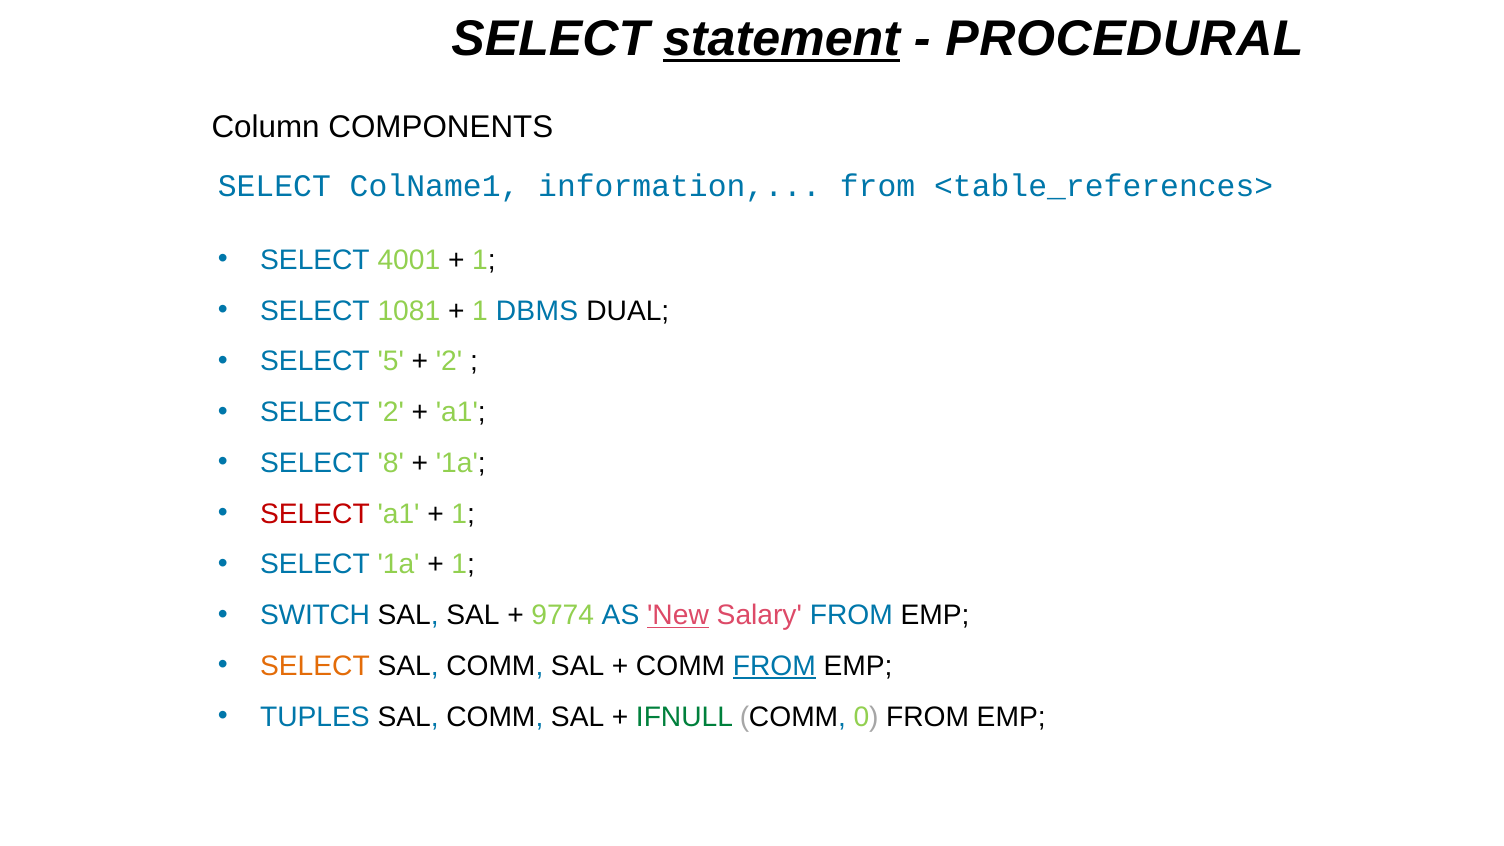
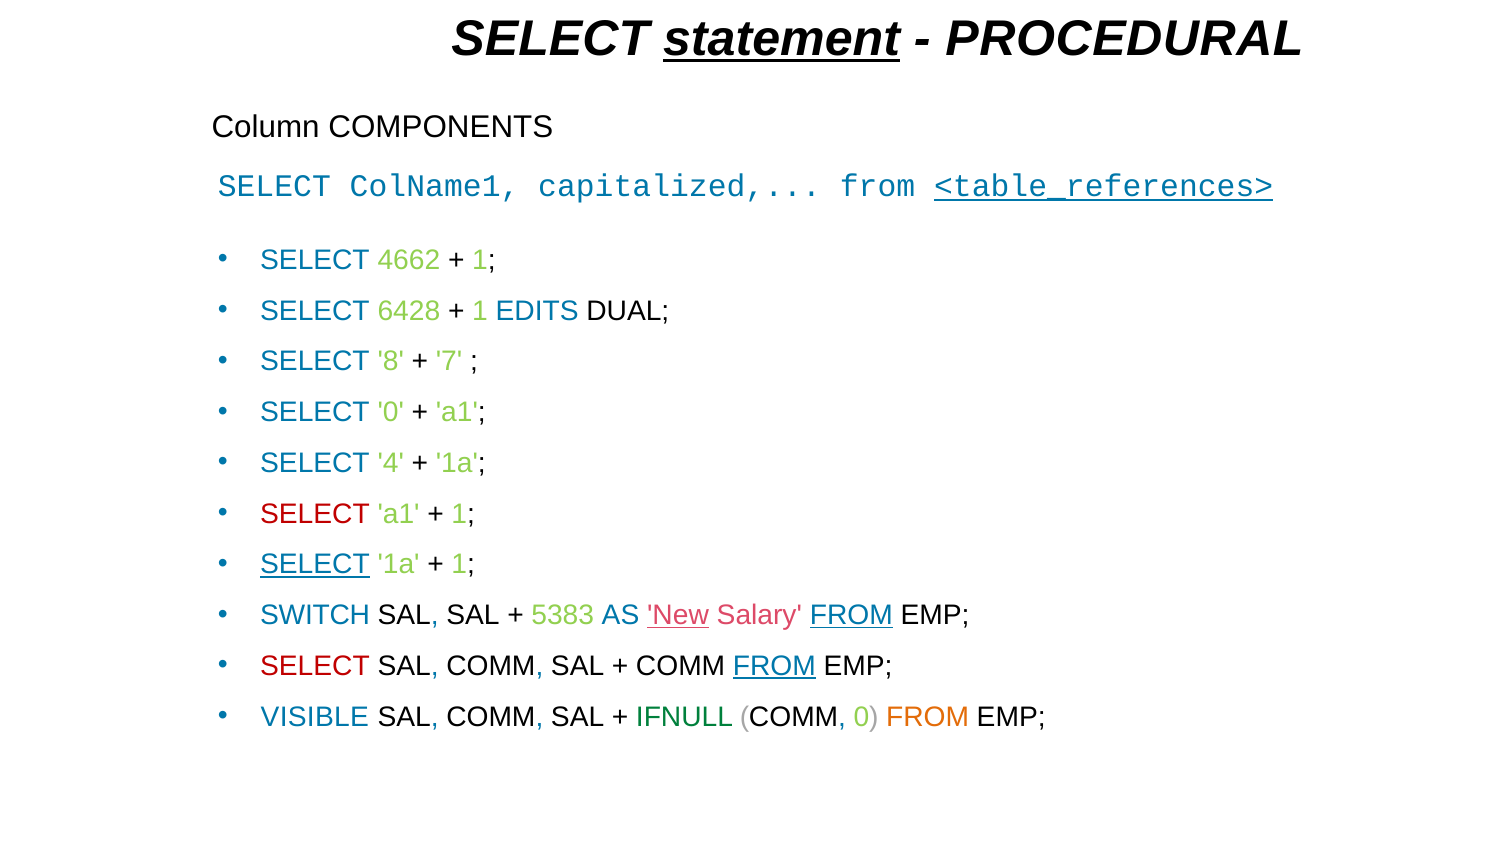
information: information -> capitalized (680, 186)
<table_references> underline: none -> present (1104, 186)
4001: 4001 -> 4662 (409, 260)
1081: 1081 -> 6428 (409, 311)
DBMS: DBMS -> EDITS (537, 311)
5: 5 -> 8 (391, 362)
2: 2 -> 7 (449, 362)
SELECT 2: 2 -> 0 (391, 412)
8: 8 -> 4 (391, 463)
SELECT underline: none -> present (315, 565)
9774: 9774 -> 5383 (563, 615)
FROM underline: none -> present (851, 615)
SELECT colour: orange -> red (315, 666)
TUPLES: TUPLES -> VISIBLE (315, 717)
FROM colour: black -> orange (928, 717)
